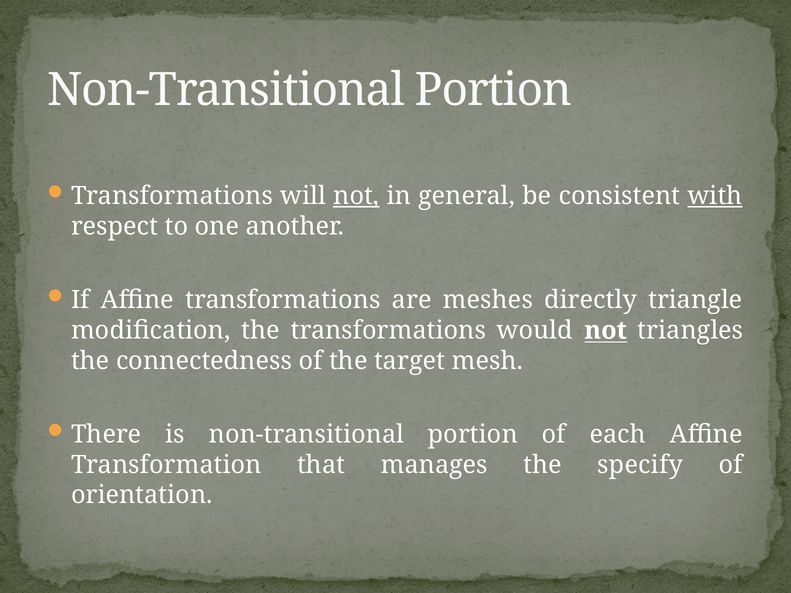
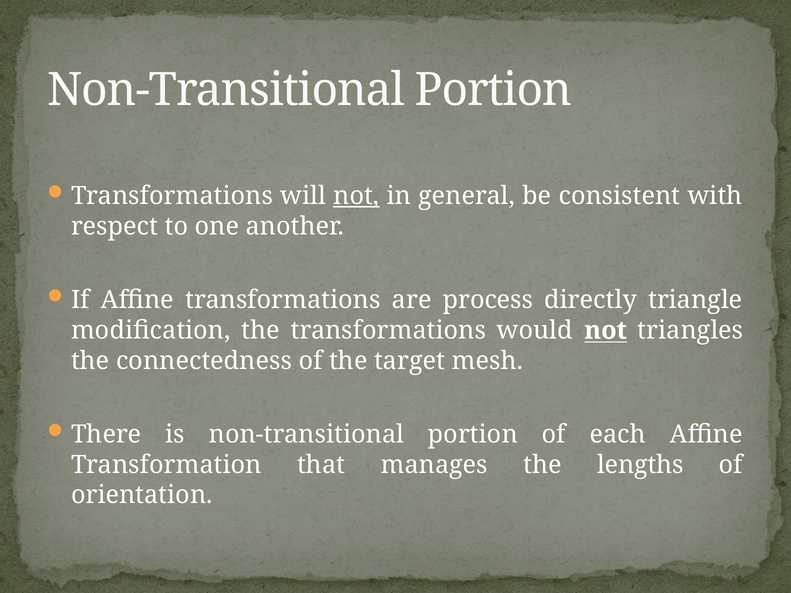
with underline: present -> none (715, 196)
meshes: meshes -> process (488, 300)
specify: specify -> lengths (640, 465)
